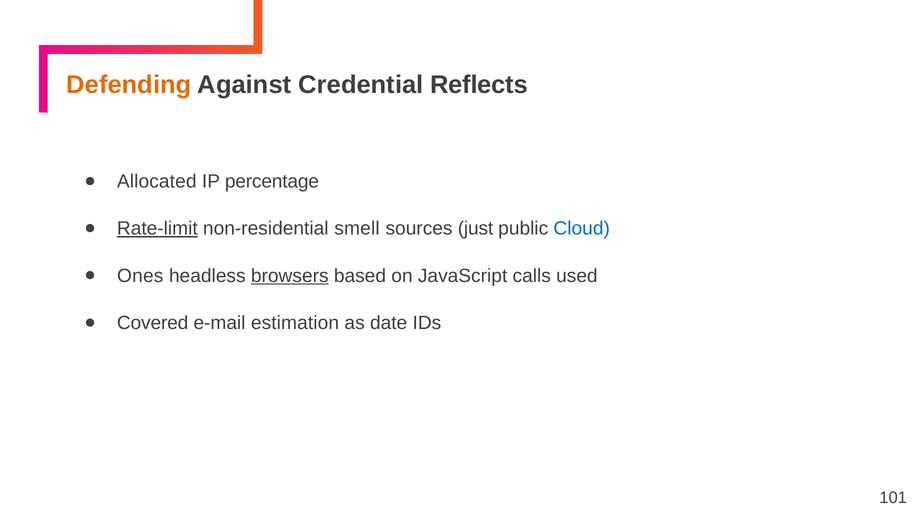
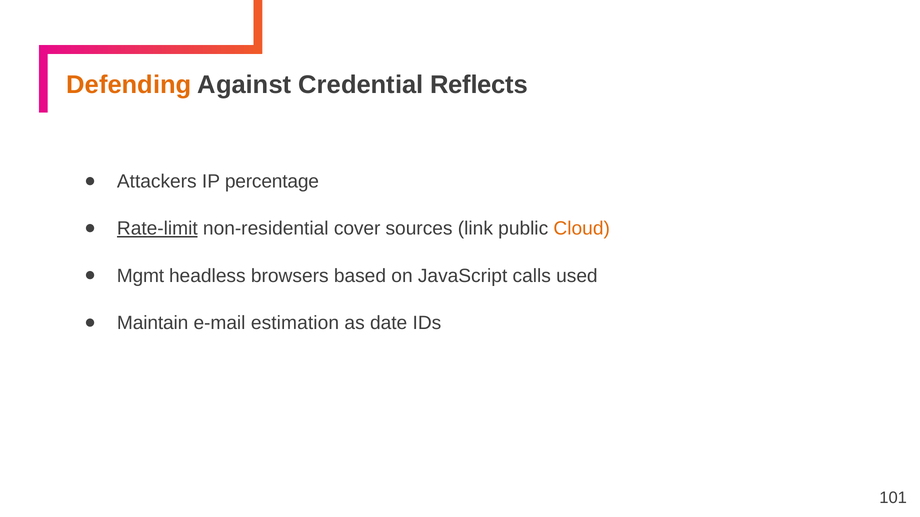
Allocated: Allocated -> Attackers (157, 182)
smell: smell -> cover (357, 229)
just: just -> link (475, 229)
Cloud colour: blue -> orange (582, 229)
Ones: Ones -> Mgmt (140, 276)
browsers underline: present -> none (290, 276)
Covered: Covered -> Maintain (153, 323)
